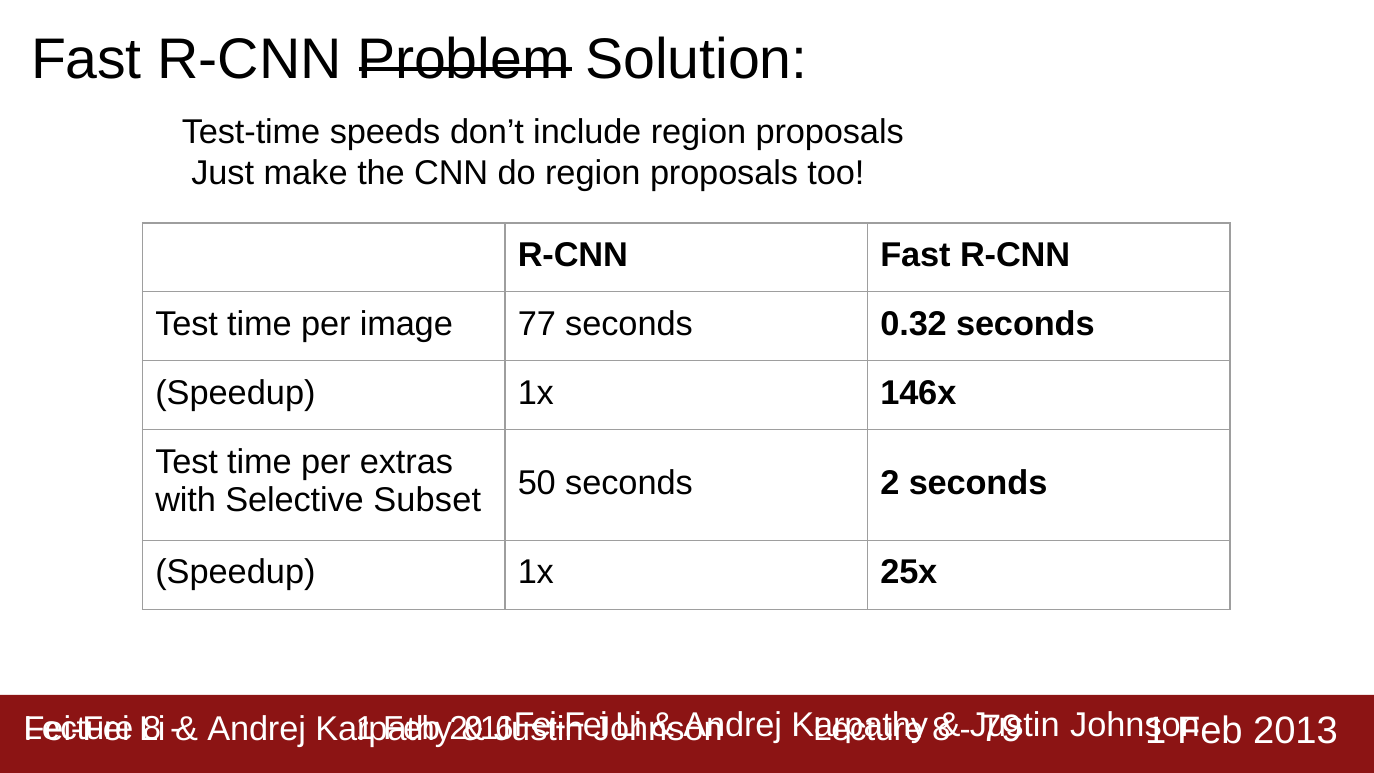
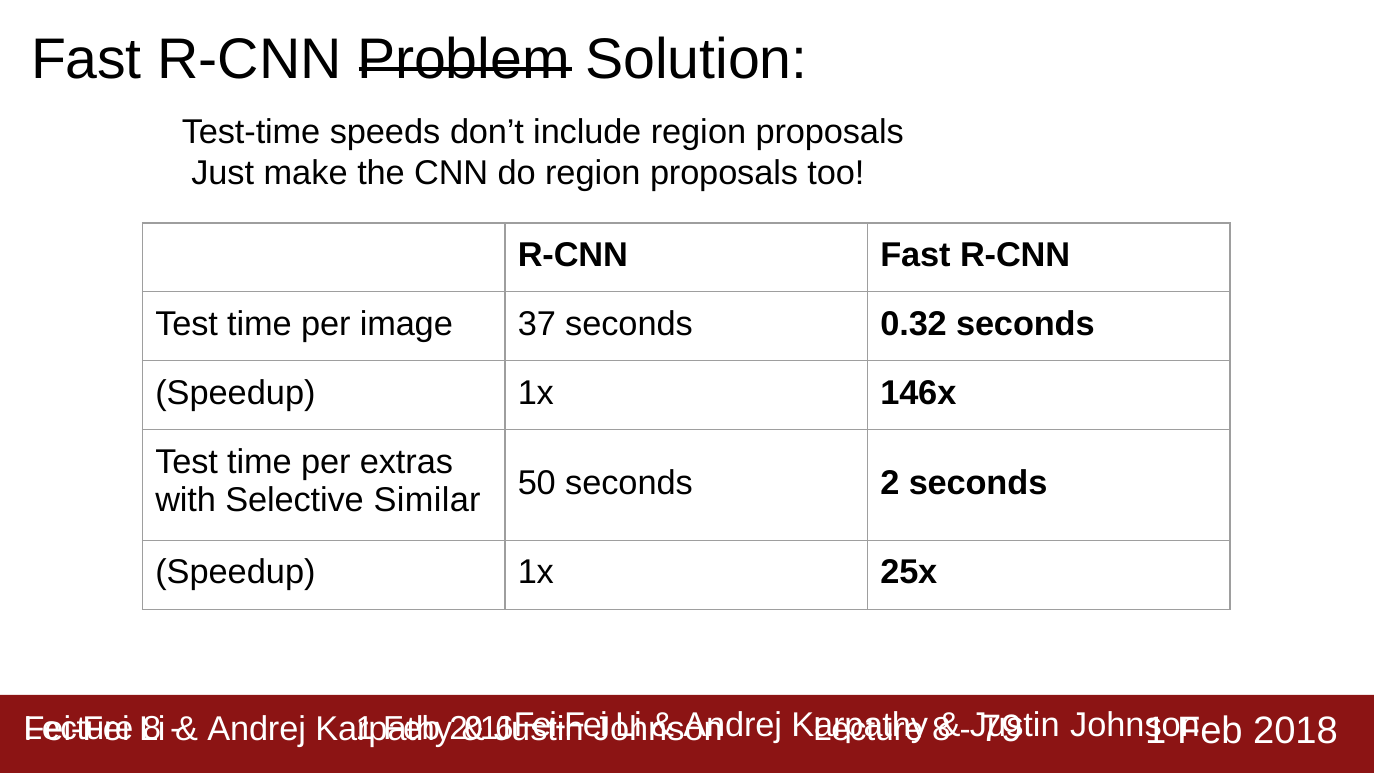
77: 77 -> 37 (537, 324)
Subset: Subset -> Similar (427, 500)
2013: 2013 -> 2018 (1295, 731)
